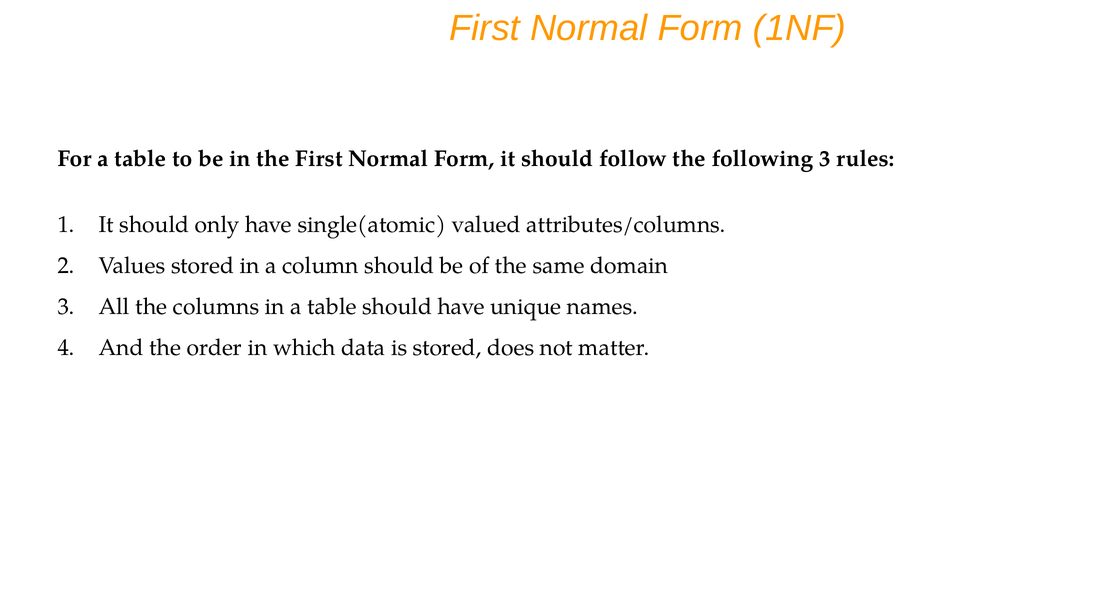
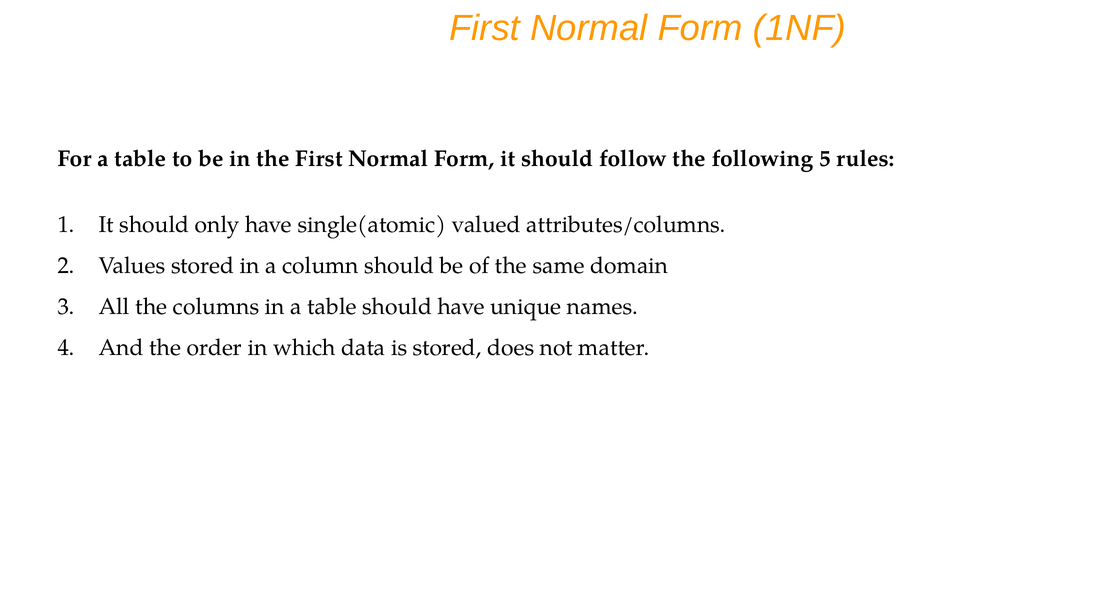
following 3: 3 -> 5 (825, 159)
